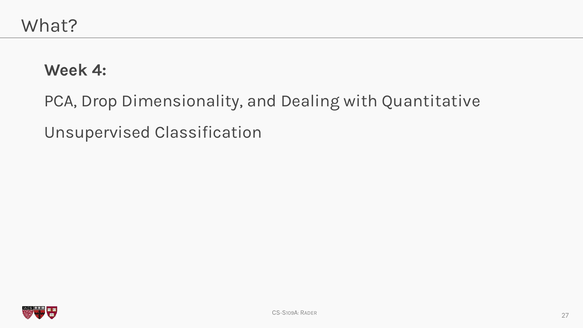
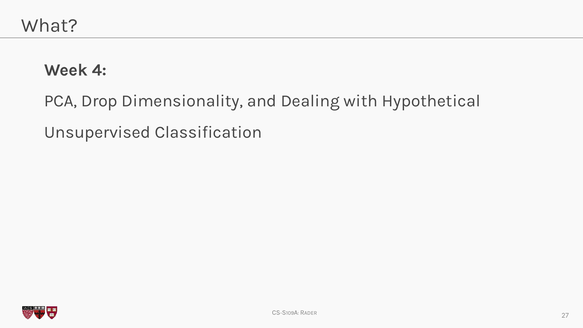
Quantitative: Quantitative -> Hypothetical (431, 101)
